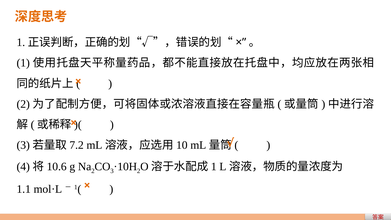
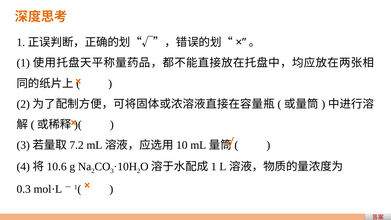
1.1: 1.1 -> 0.3 (24, 189)
